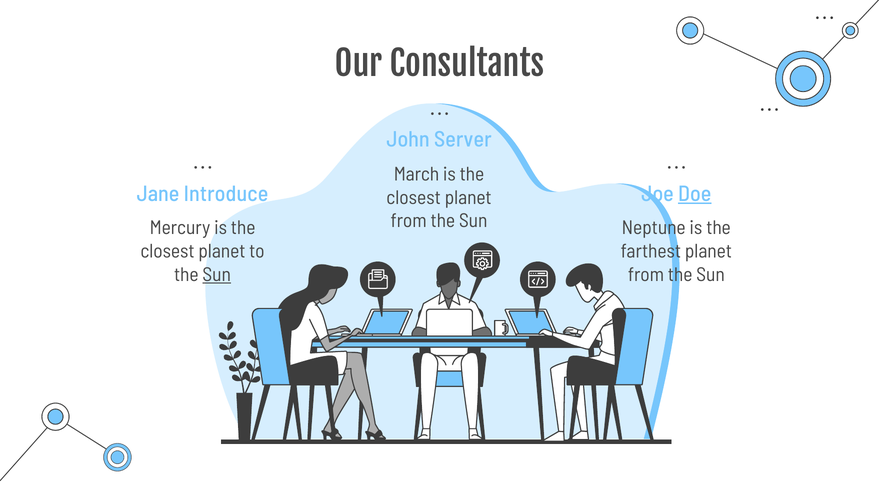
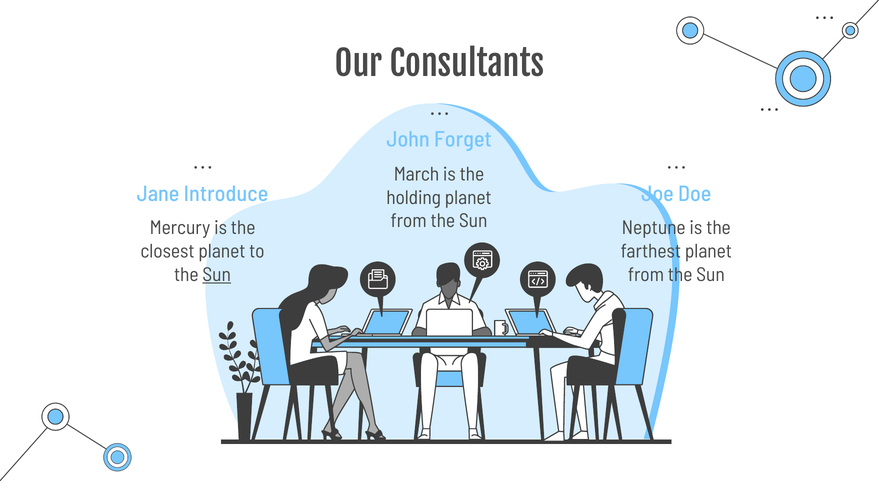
Server: Server -> Forget (463, 139)
Doe underline: present -> none (695, 194)
closest: closest -> holding (414, 197)
